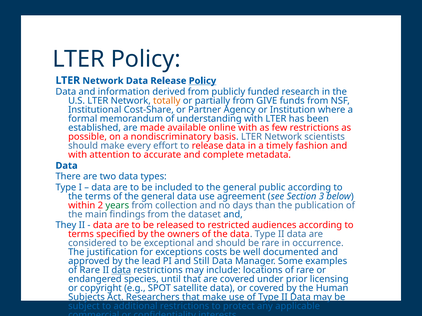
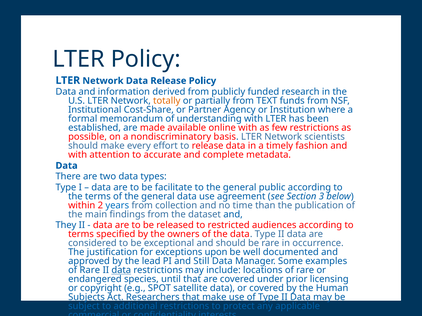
Policy underline: present -> none (202, 81)
GIVE: GIVE -> TEXT (267, 101)
included: included -> facilitate (174, 188)
years colour: green -> blue (117, 206)
days: days -> time (243, 206)
costs: costs -> upon (216, 253)
